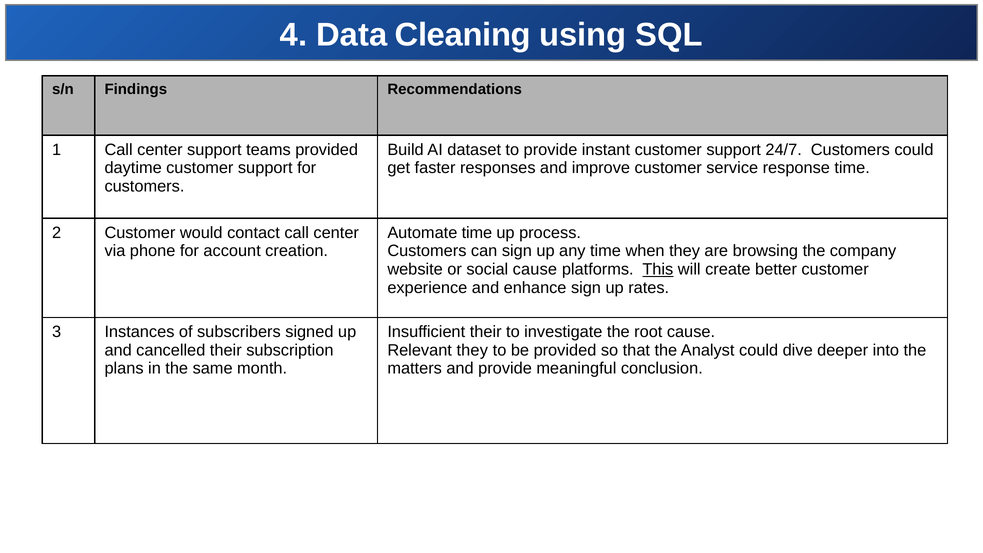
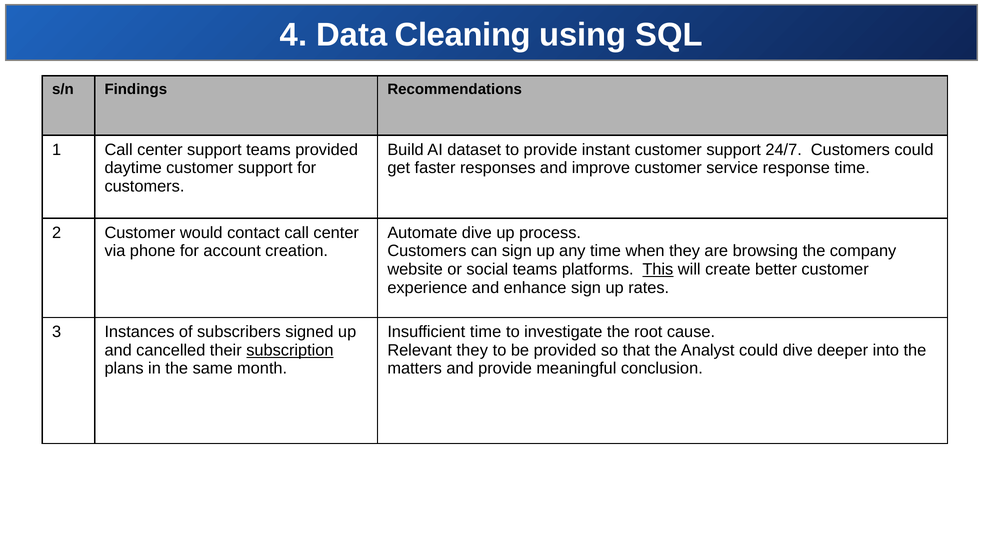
Automate time: time -> dive (477, 233)
social cause: cause -> teams (535, 269)
Insufficient their: their -> time (486, 332)
subscription underline: none -> present (290, 350)
